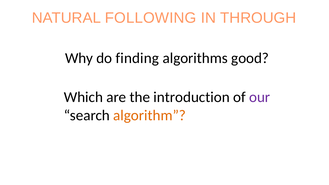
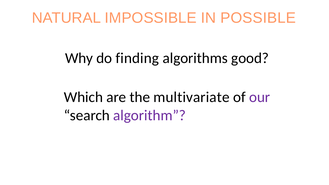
FOLLOWING: FOLLOWING -> IMPOSSIBLE (151, 18)
THROUGH: THROUGH -> POSSIBLE (258, 18)
introduction: introduction -> multivariate (191, 97)
algorithm colour: orange -> purple (150, 115)
